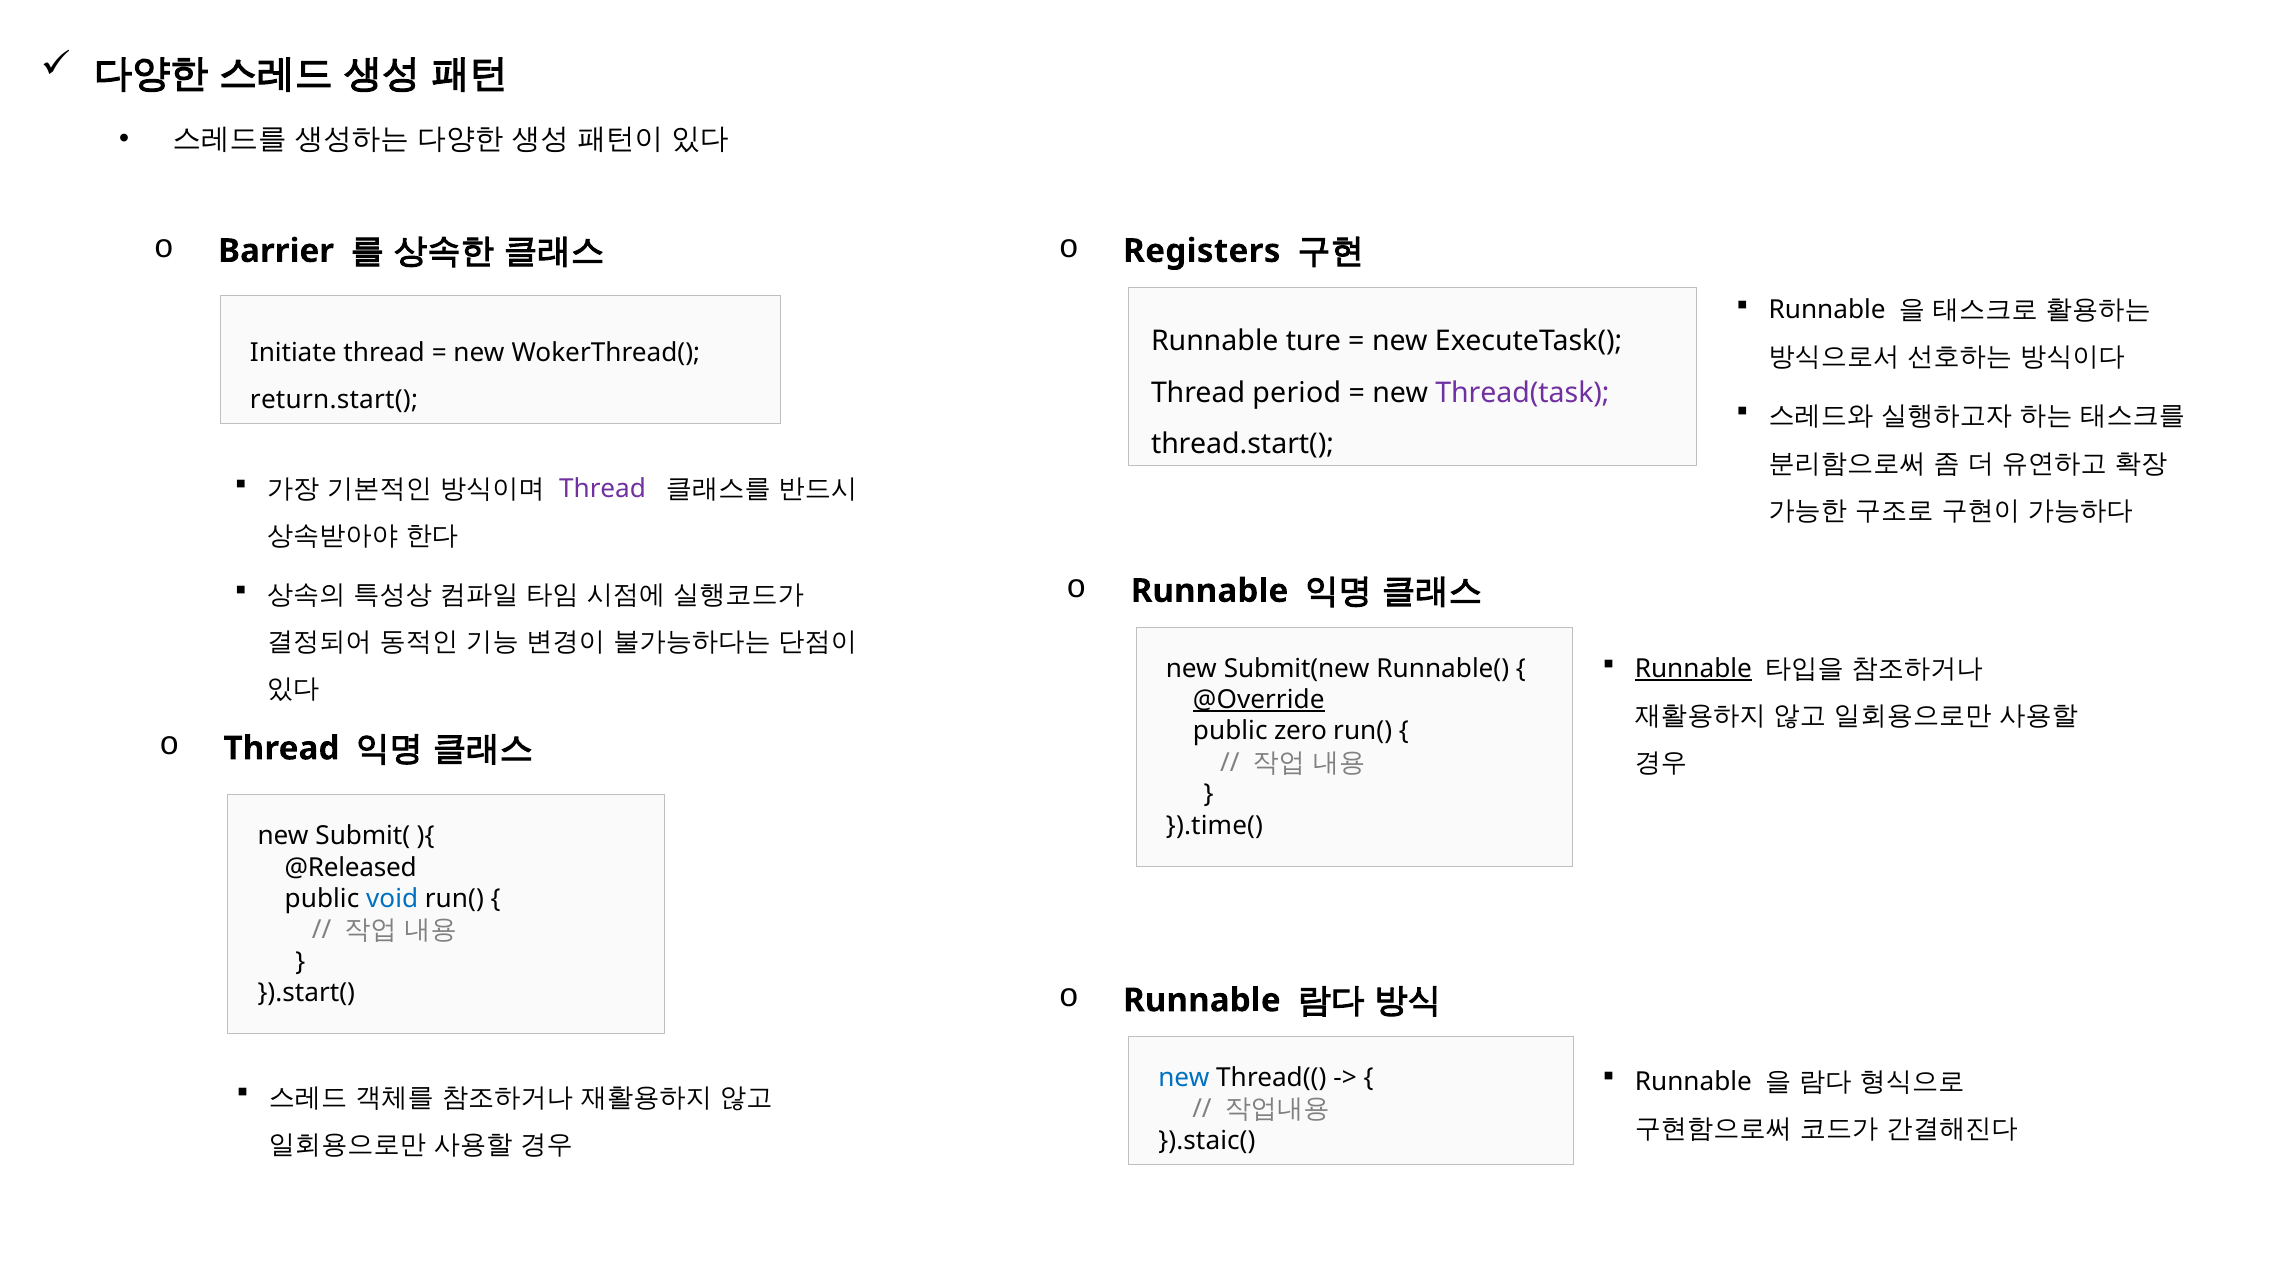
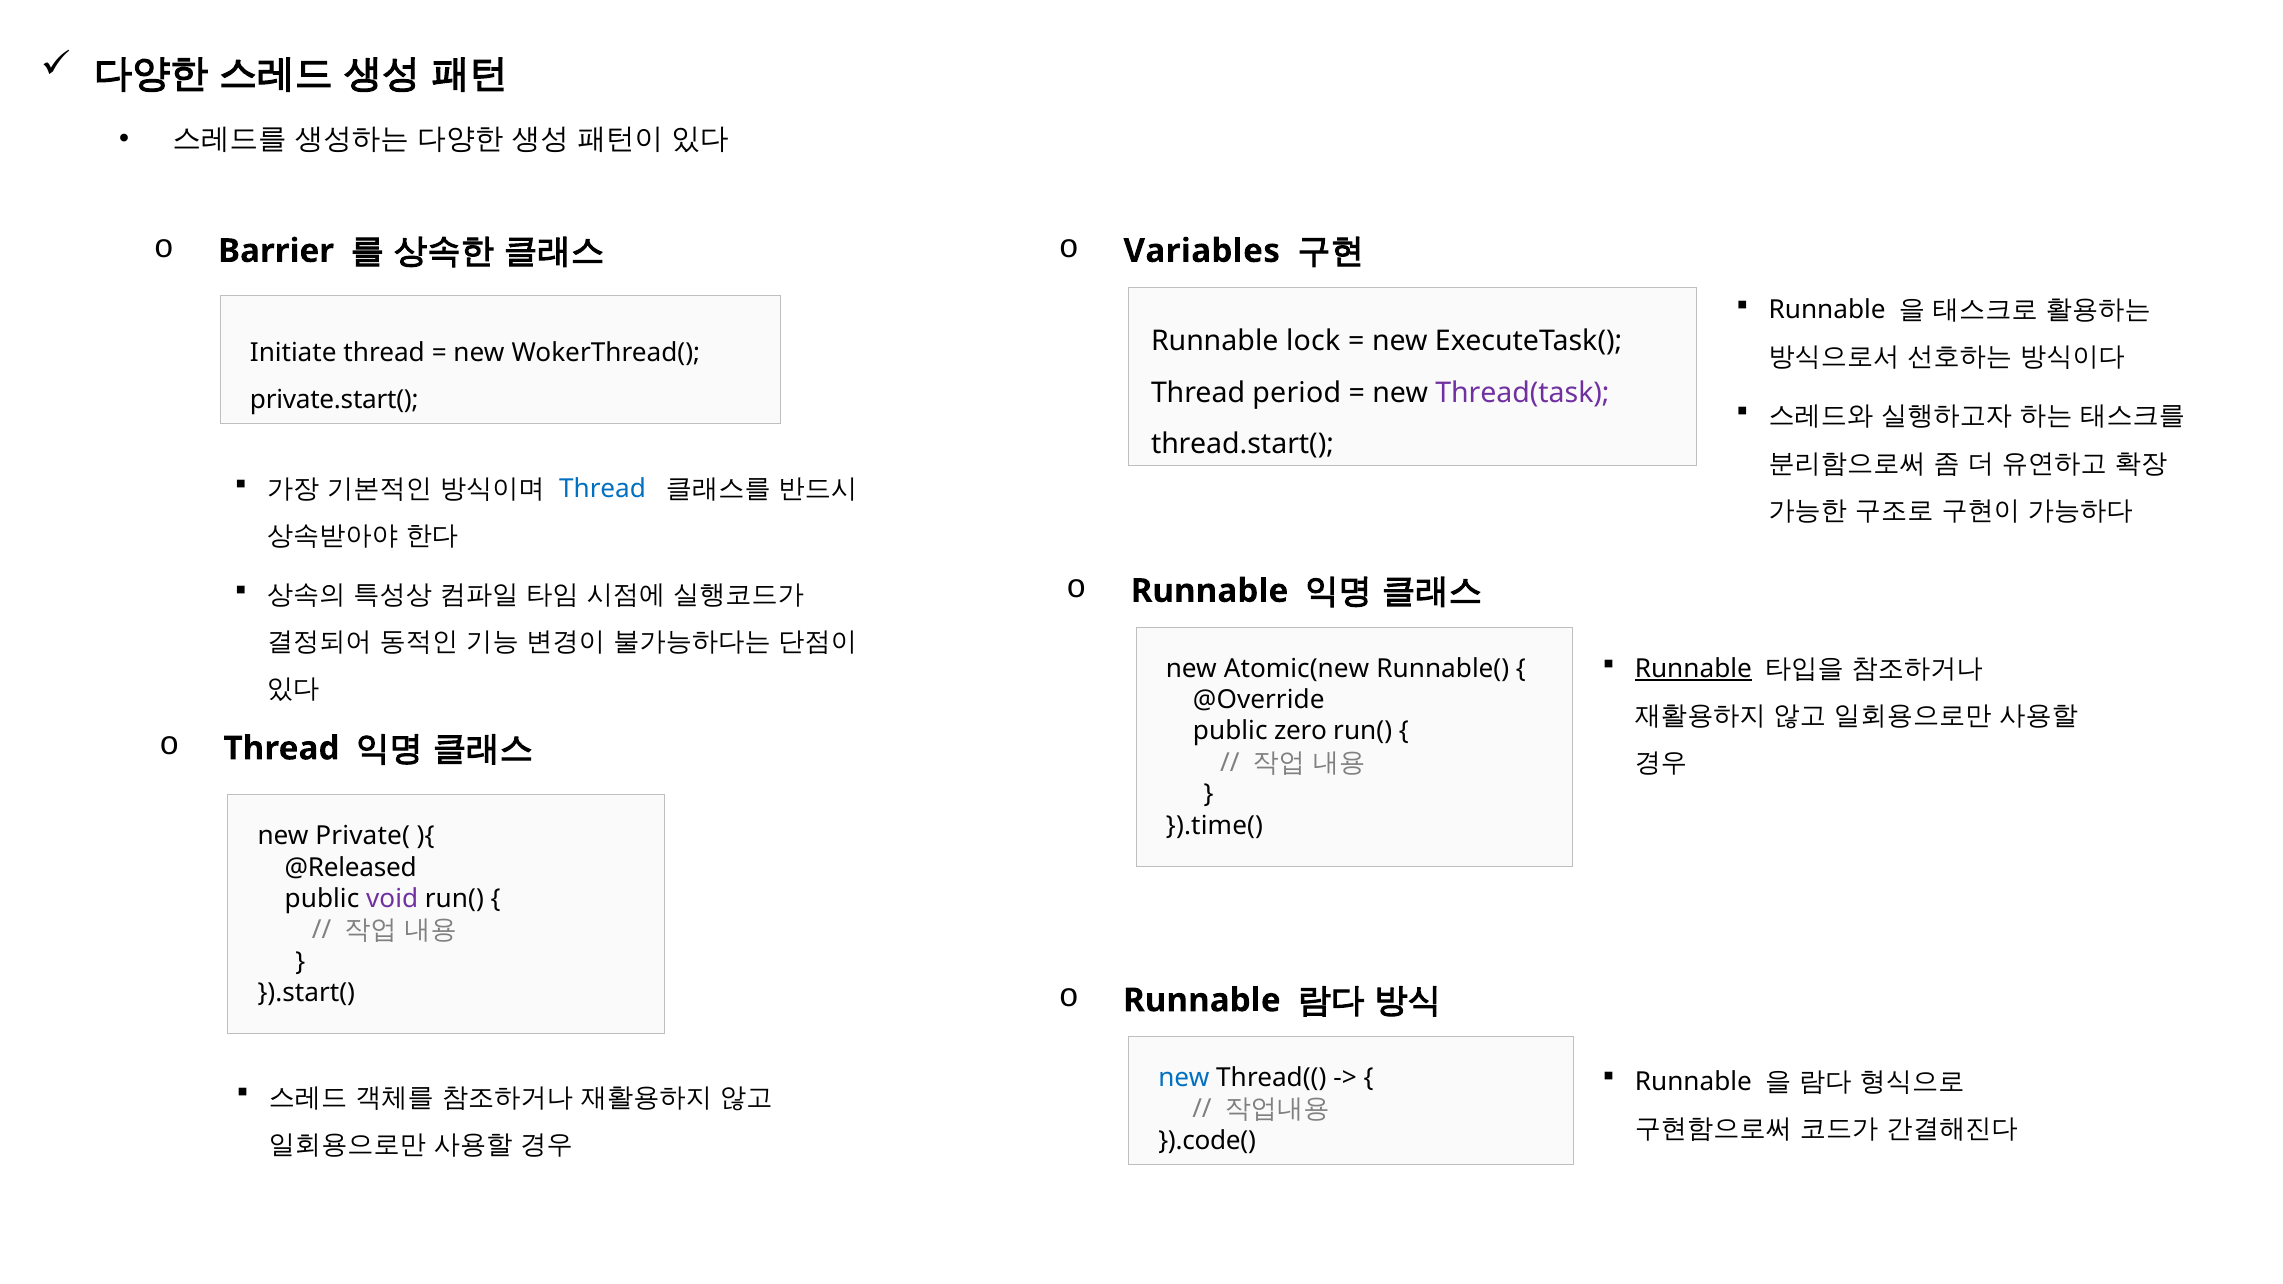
Registers: Registers -> Variables (1202, 251)
ture: ture -> lock (1313, 341)
return.start(: return.start( -> private.start( (334, 400)
Thread colour: purple -> blue (603, 489)
Submit(new: Submit(new -> Atomic(new (1297, 669)
@Override underline: present -> none (1259, 700)
Submit(: Submit( -> Private( (363, 836)
void colour: blue -> purple (392, 899)
}).staic(: }).staic( -> }).code( (1207, 1141)
